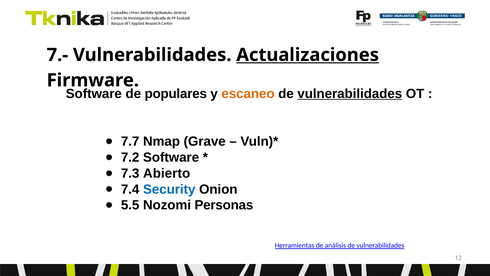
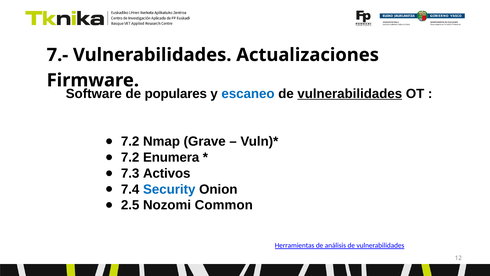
Actualizaciones underline: present -> none (308, 55)
escaneo colour: orange -> blue (248, 94)
7.7: 7.7 -> 7.2 (130, 141)
7.2 Software: Software -> Enumera (171, 157)
Abierto: Abierto -> Activos (167, 173)
5.5: 5.5 -> 2.5 (130, 205)
Personas: Personas -> Common (224, 205)
